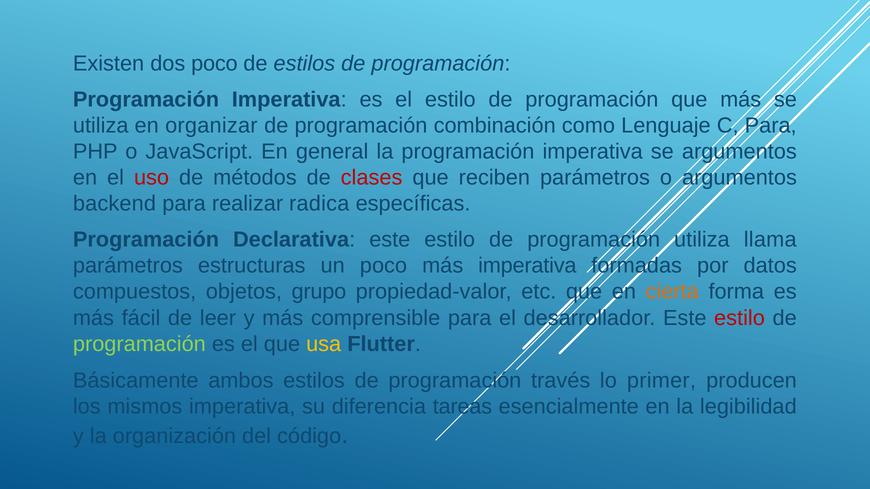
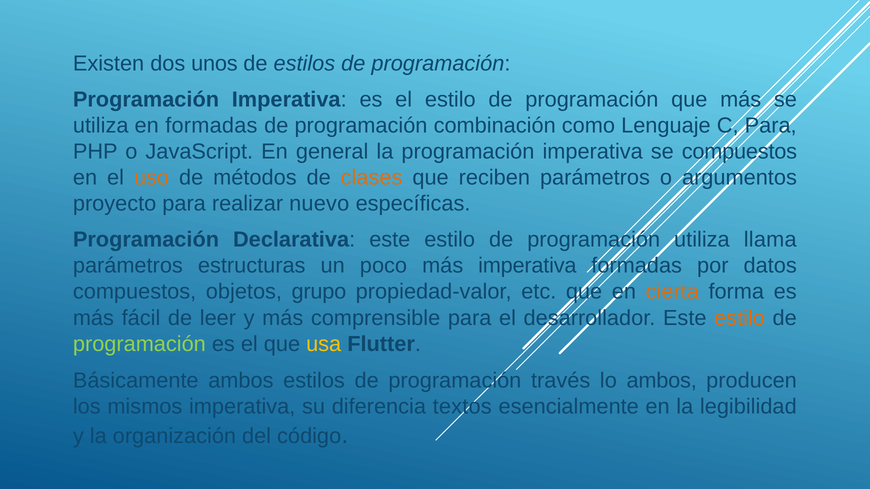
dos poco: poco -> unos (214, 64)
en organizar: organizar -> formadas (211, 126)
se argumentos: argumentos -> compuestos (739, 152)
uso colour: red -> orange (152, 178)
clases colour: red -> orange (372, 178)
backend: backend -> proyecto (115, 204)
radica: radica -> nuevo (319, 204)
estilo colour: red -> orange (740, 318)
lo primer: primer -> ambos (662, 381)
tareas: tareas -> textos (462, 407)
